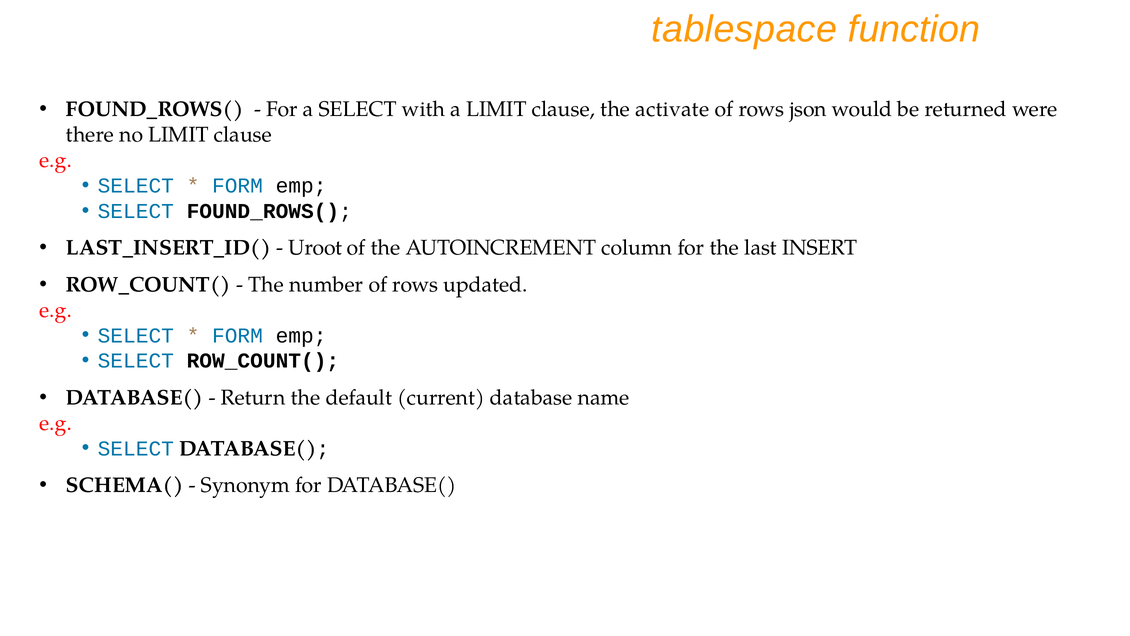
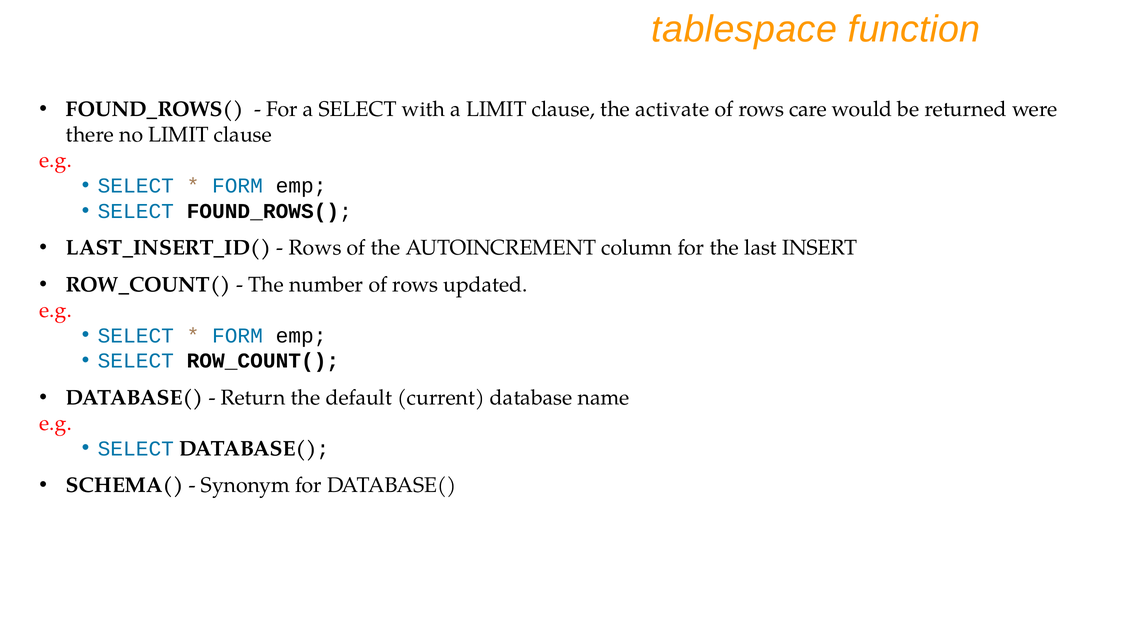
json: json -> care (808, 109)
Uroot: Uroot -> Rows (315, 248)
